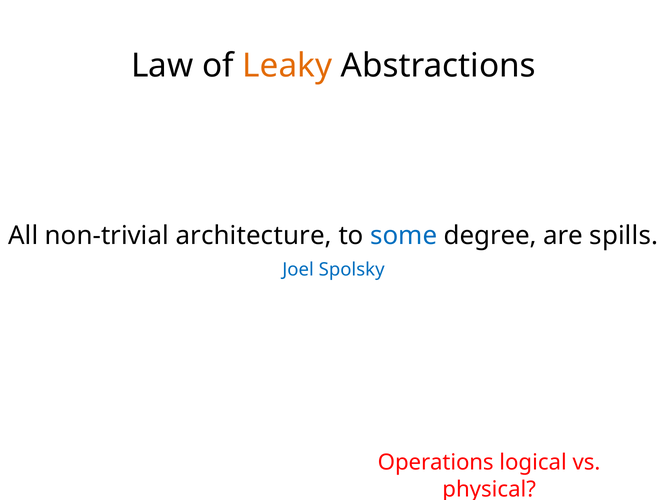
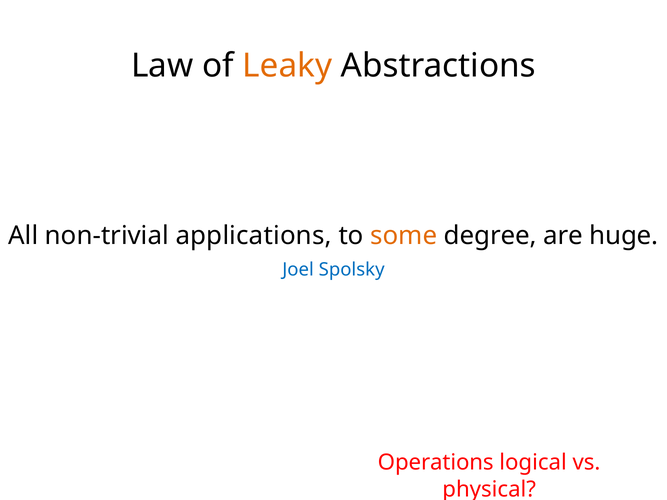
architecture: architecture -> applications (254, 236)
some colour: blue -> orange (404, 236)
spills: spills -> huge (624, 236)
